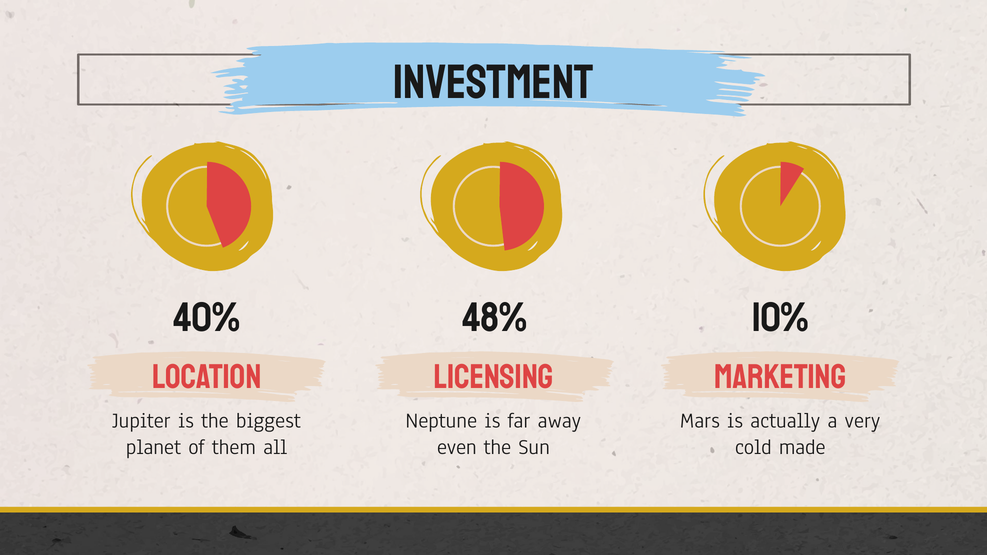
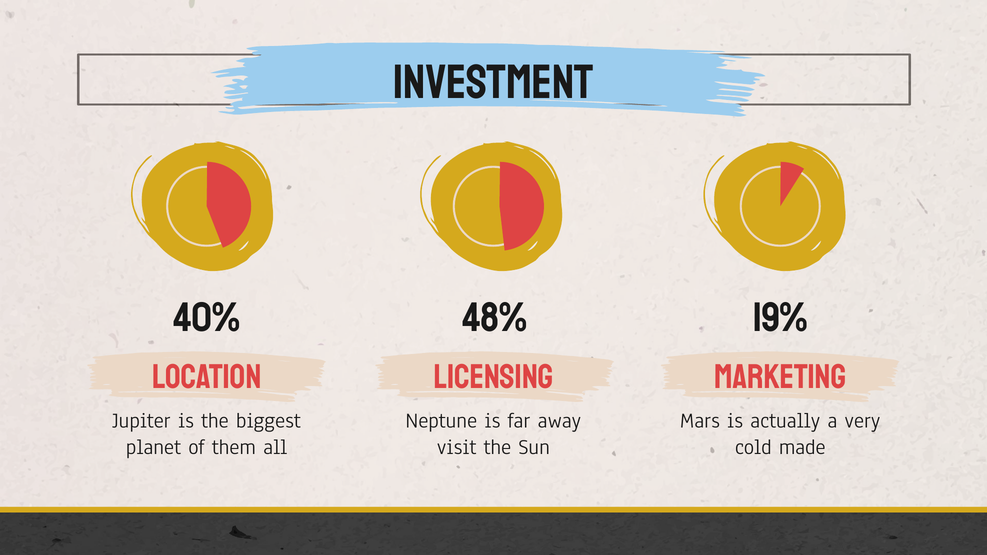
10%: 10% -> 19% (780, 318)
even: even -> visit (457, 447)
